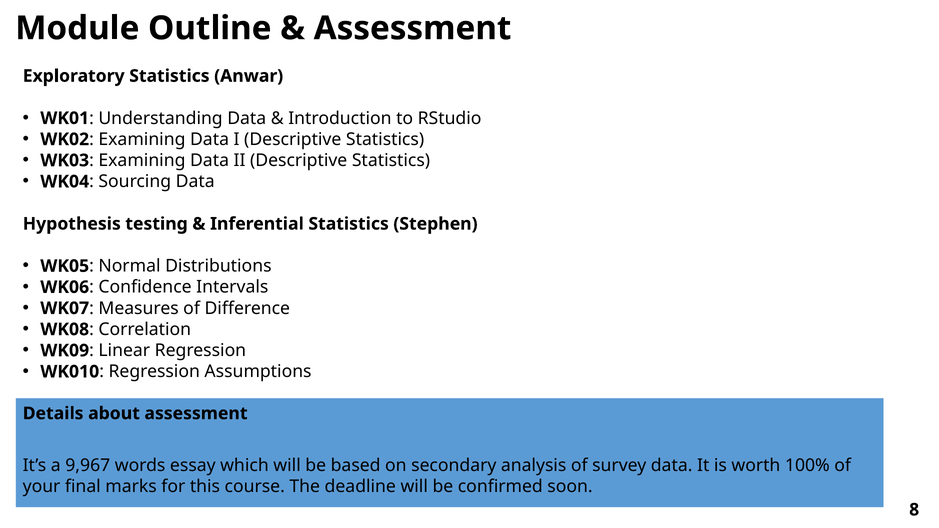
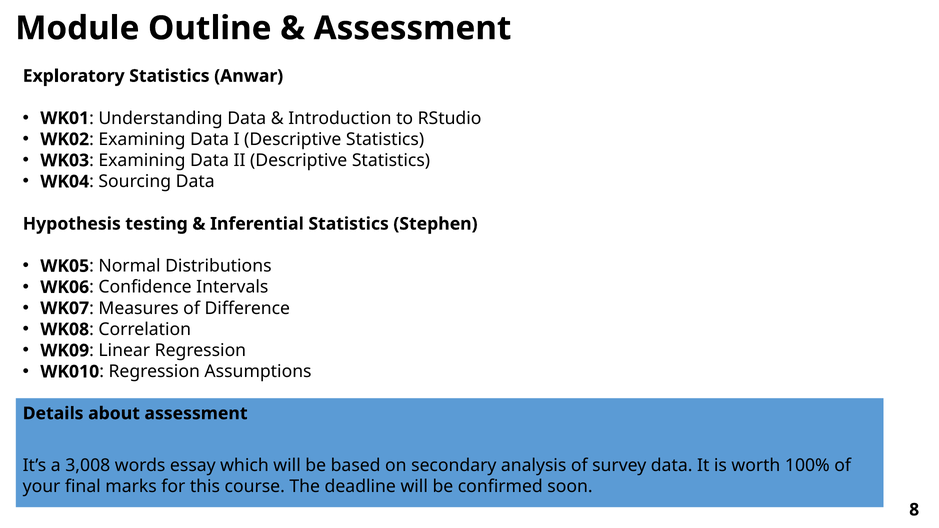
9,967: 9,967 -> 3,008 (88, 466)
